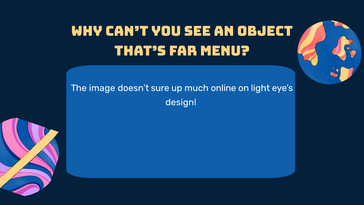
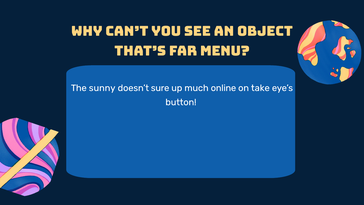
image: image -> sunny (102, 88)
light: light -> take (260, 88)
design: design -> button (181, 102)
